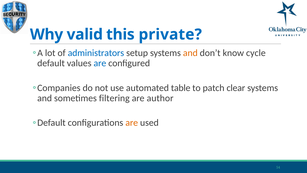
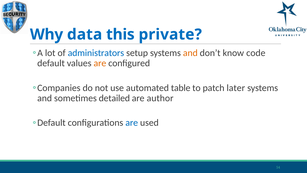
valid: valid -> data (85, 34)
cycle: cycle -> code (256, 53)
are colour: blue -> orange (100, 63)
clear: clear -> later (236, 88)
filtering: filtering -> detailed (114, 98)
are colour: orange -> blue (132, 123)
